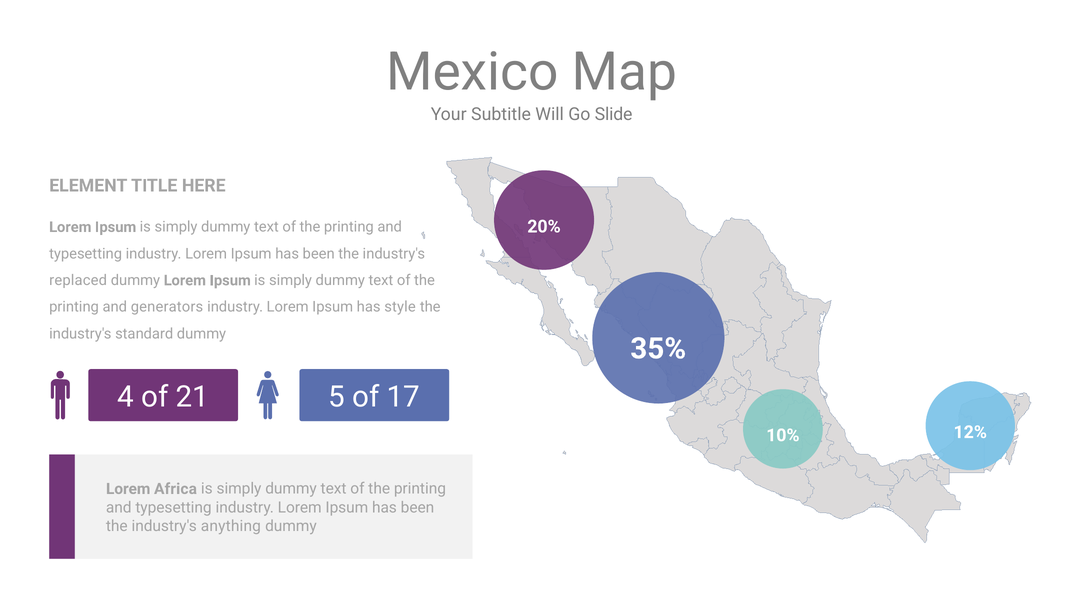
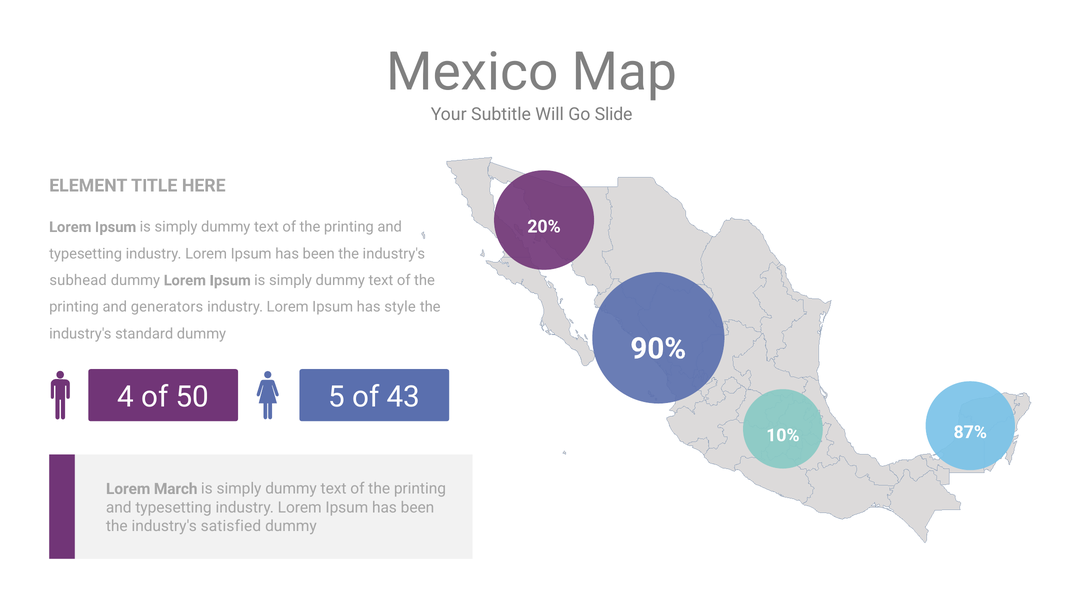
replaced: replaced -> subhead (78, 280)
35%: 35% -> 90% (658, 349)
21: 21 -> 50 (192, 397)
17: 17 -> 43 (404, 397)
12%: 12% -> 87% (970, 432)
Africa: Africa -> March (176, 489)
anything: anything -> satisfied (231, 526)
